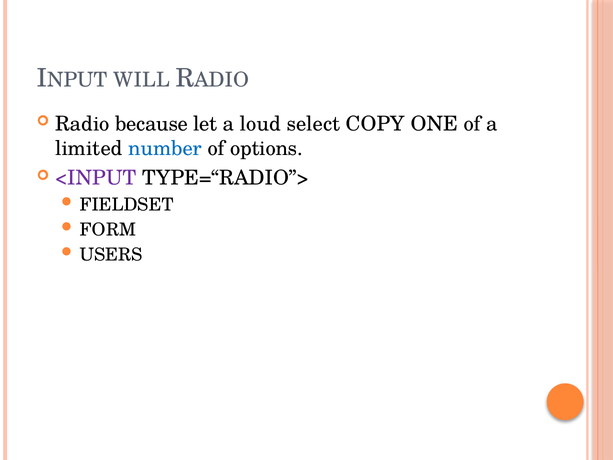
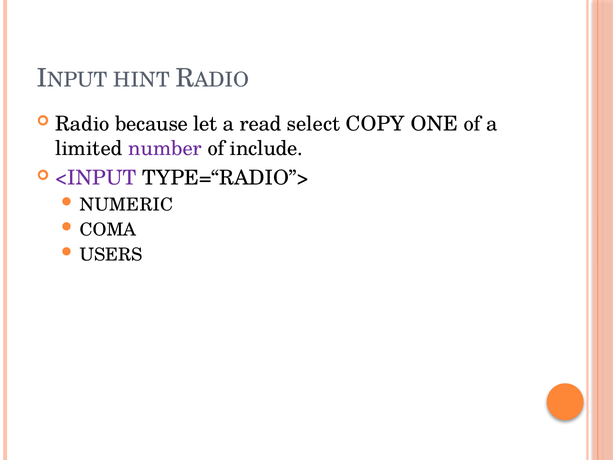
WILL: WILL -> HINT (142, 80)
loud: loud -> read (261, 124)
number colour: blue -> purple (165, 149)
options: options -> include (267, 149)
FIELDSET: FIELDSET -> NUMERIC (126, 205)
FORM: FORM -> COMA (108, 230)
